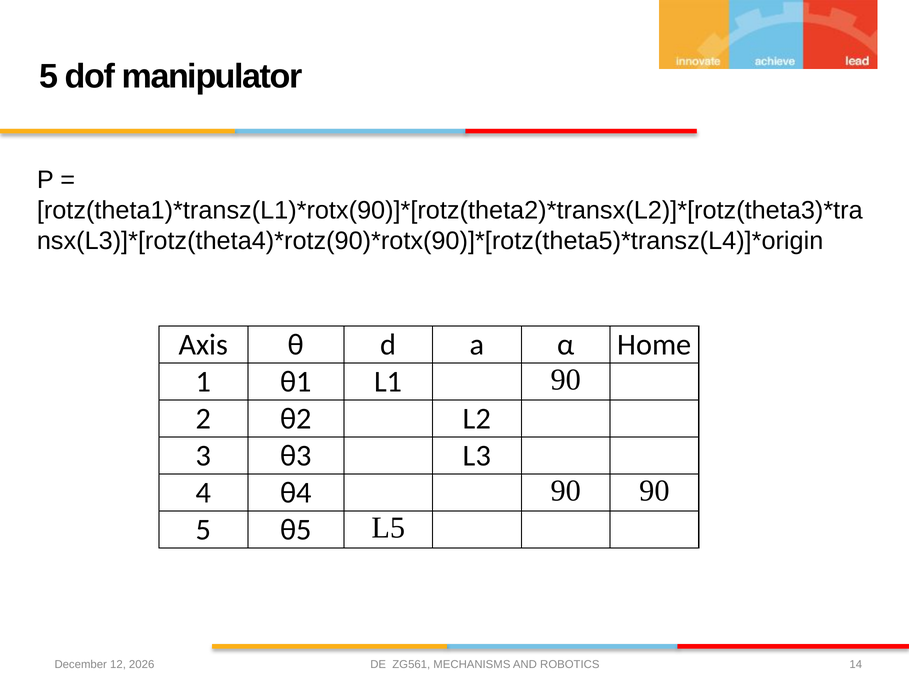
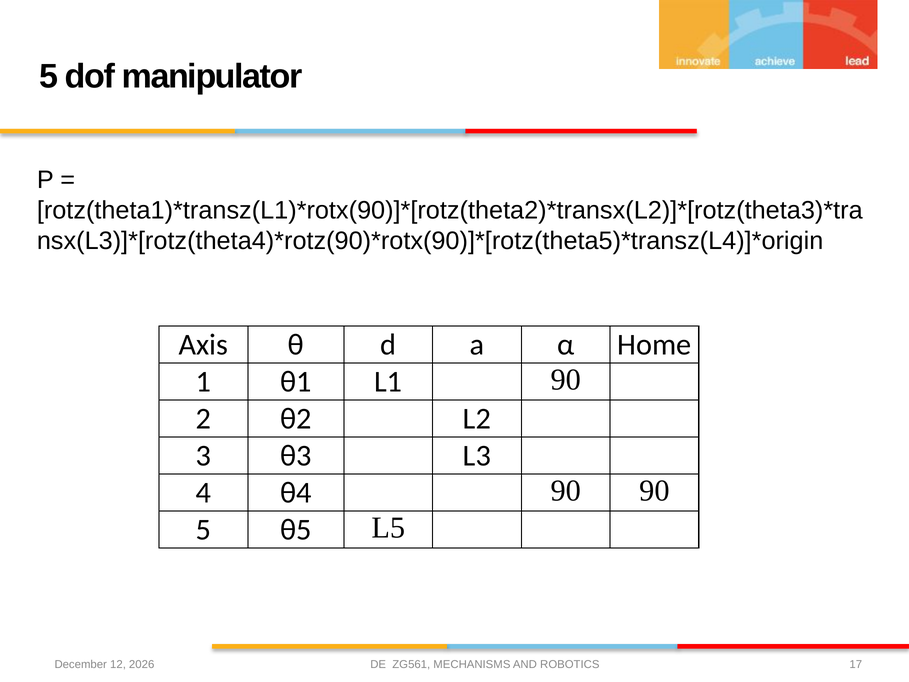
14: 14 -> 17 (856, 664)
